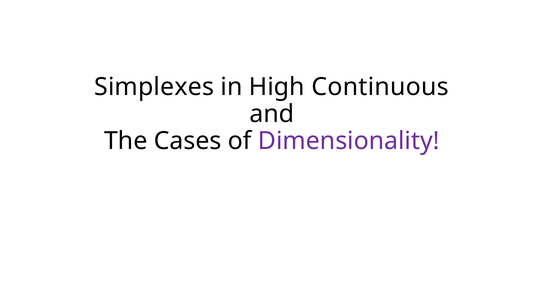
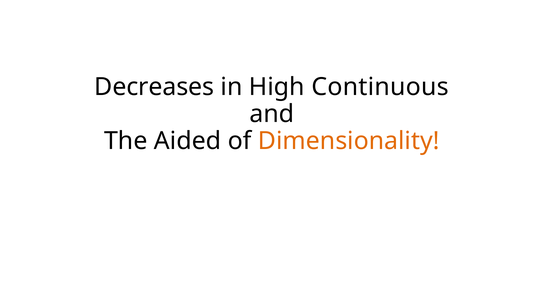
Simplexes: Simplexes -> Decreases (154, 87)
Cases: Cases -> Aided (188, 141)
Dimensionality colour: purple -> orange (349, 141)
